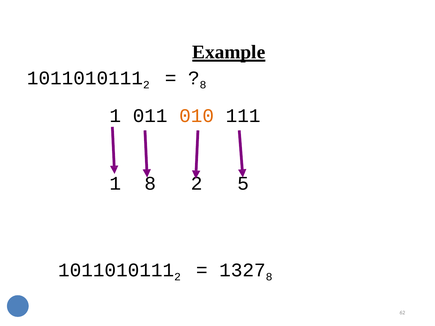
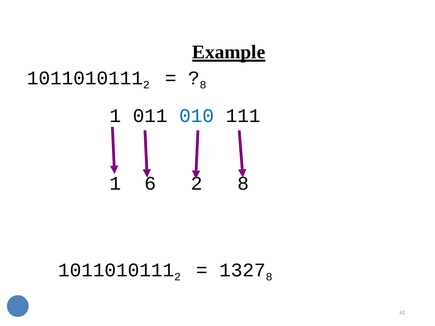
010 colour: orange -> blue (197, 116)
1 8: 8 -> 6 (150, 184)
2 5: 5 -> 8 (243, 184)
